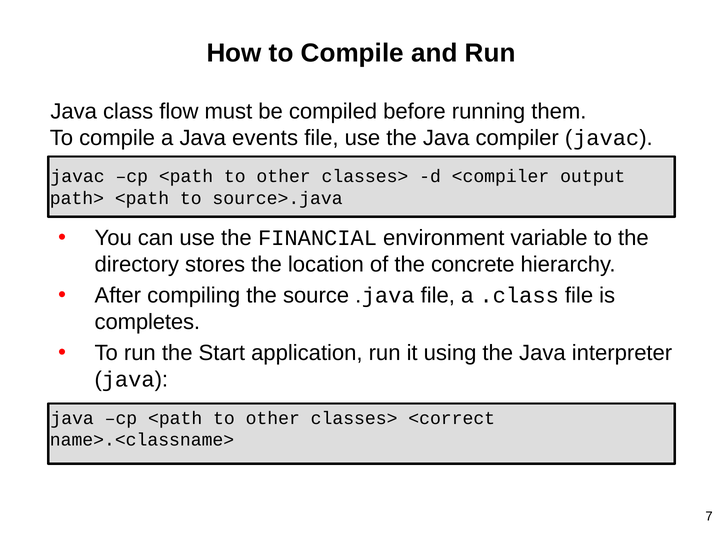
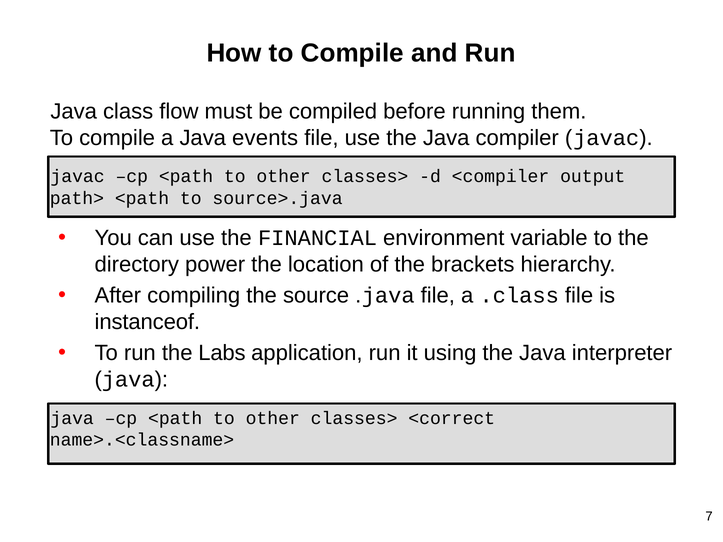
stores: stores -> power (215, 265)
concrete: concrete -> brackets (473, 265)
completes: completes -> instanceof (147, 322)
Start: Start -> Labs (222, 353)
